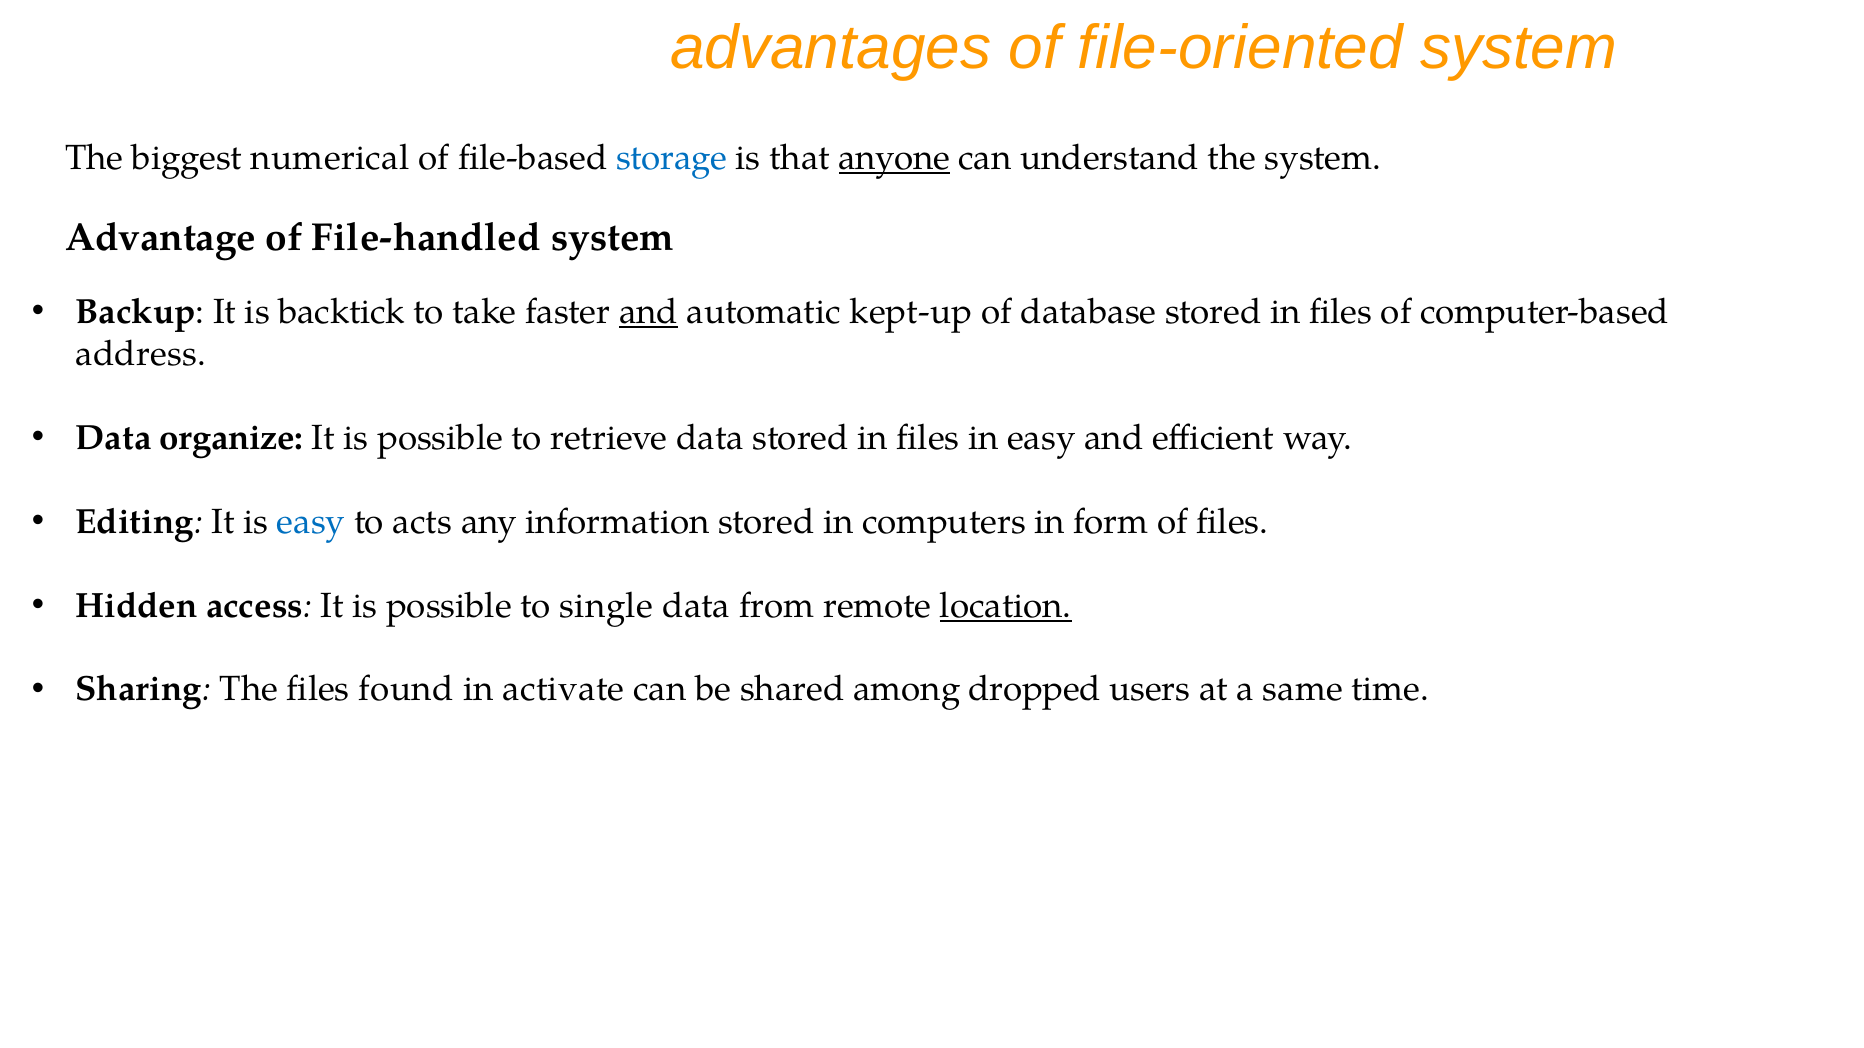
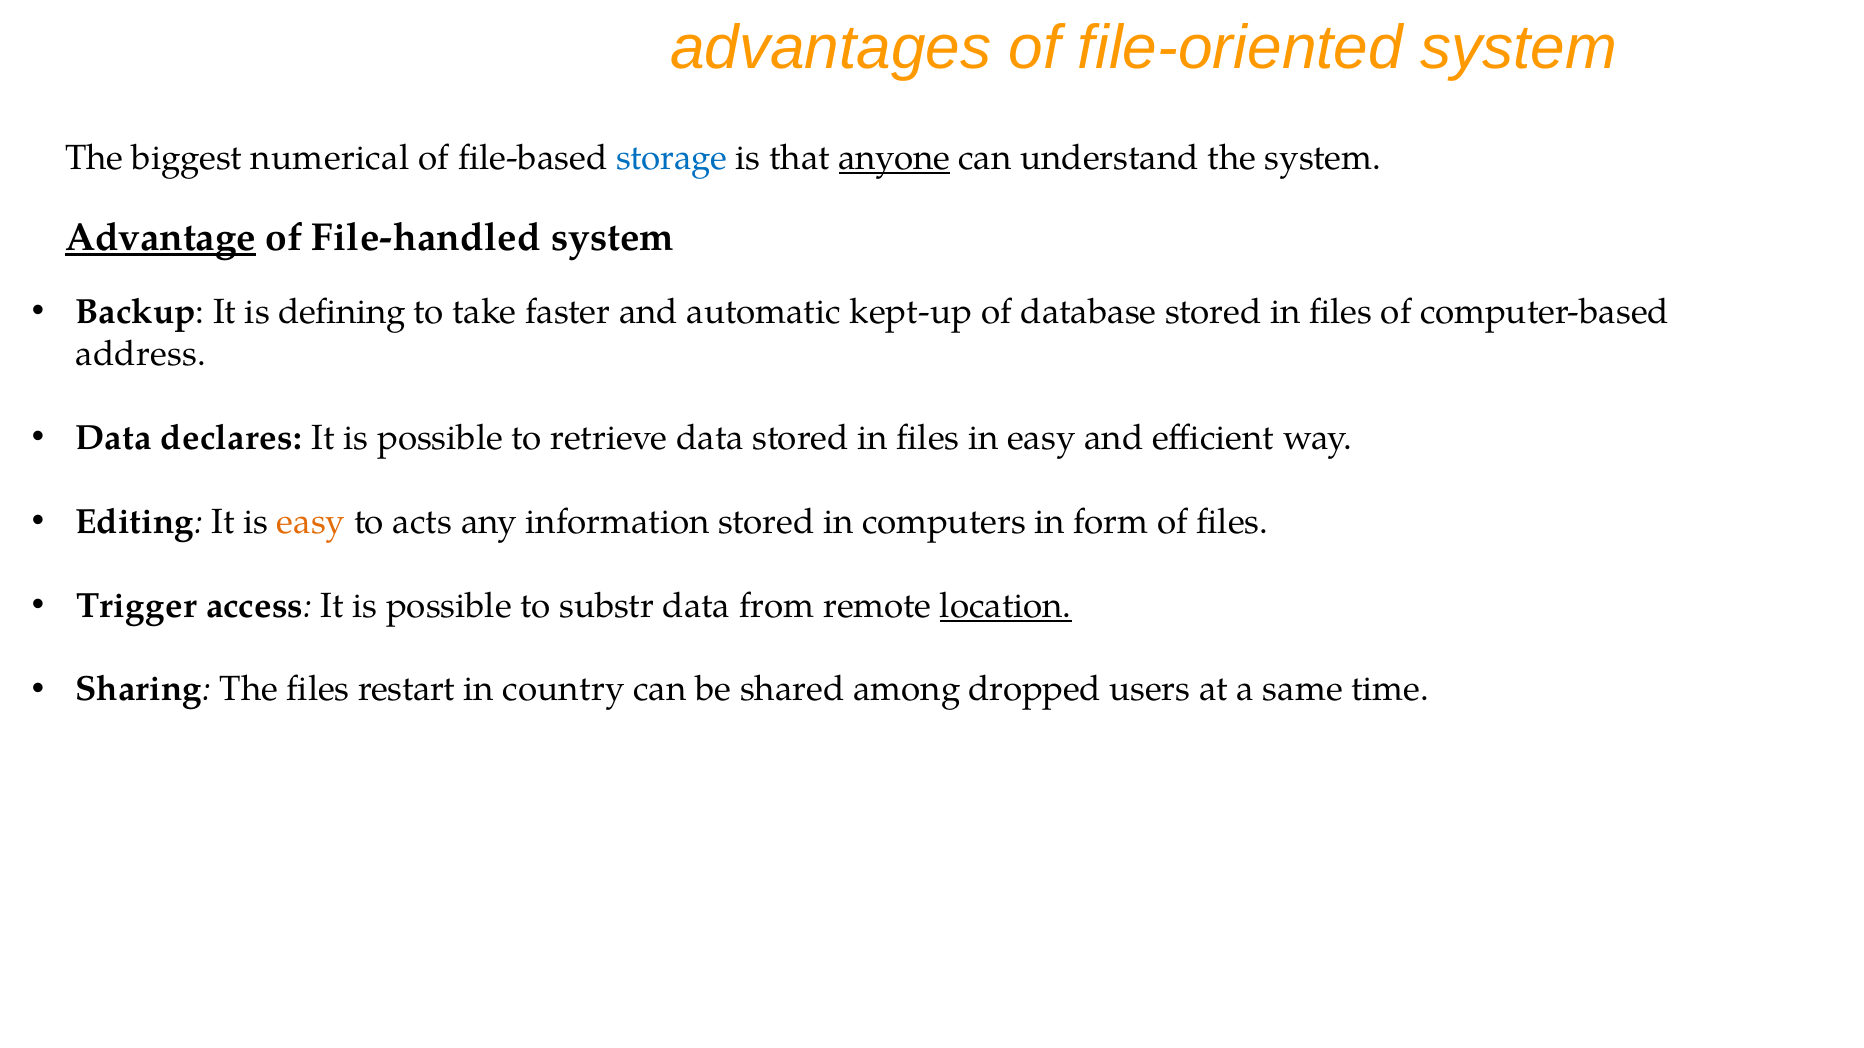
Advantage underline: none -> present (160, 238)
backtick: backtick -> defining (342, 312)
and underline: present -> none (649, 312)
organize: organize -> declares (231, 438)
easy colour: blue -> orange (311, 522)
Hidden: Hidden -> Trigger (136, 606)
single: single -> substr (607, 606)
found: found -> restart (407, 690)
activate: activate -> country (564, 690)
